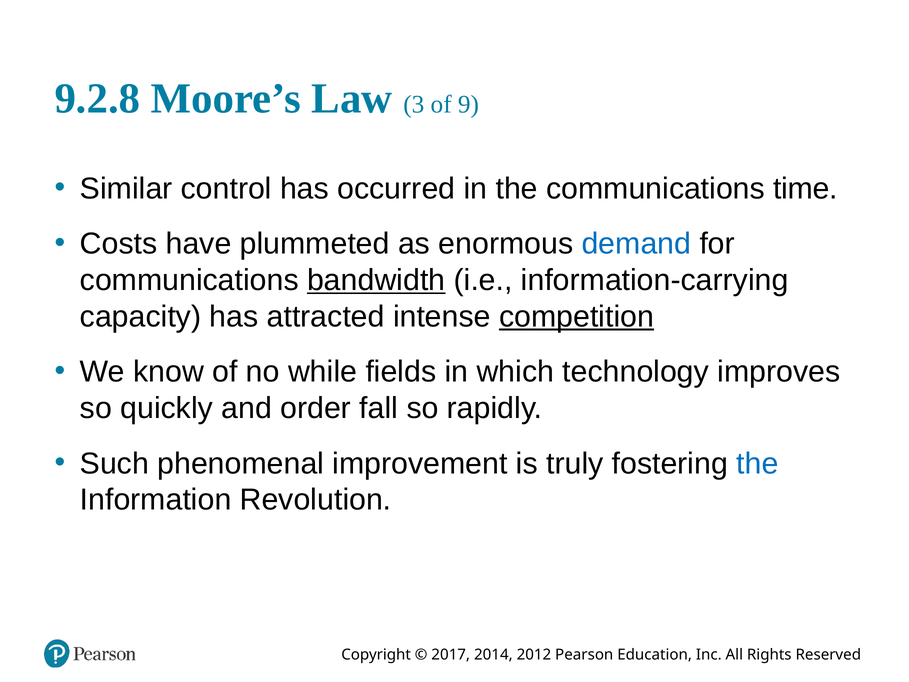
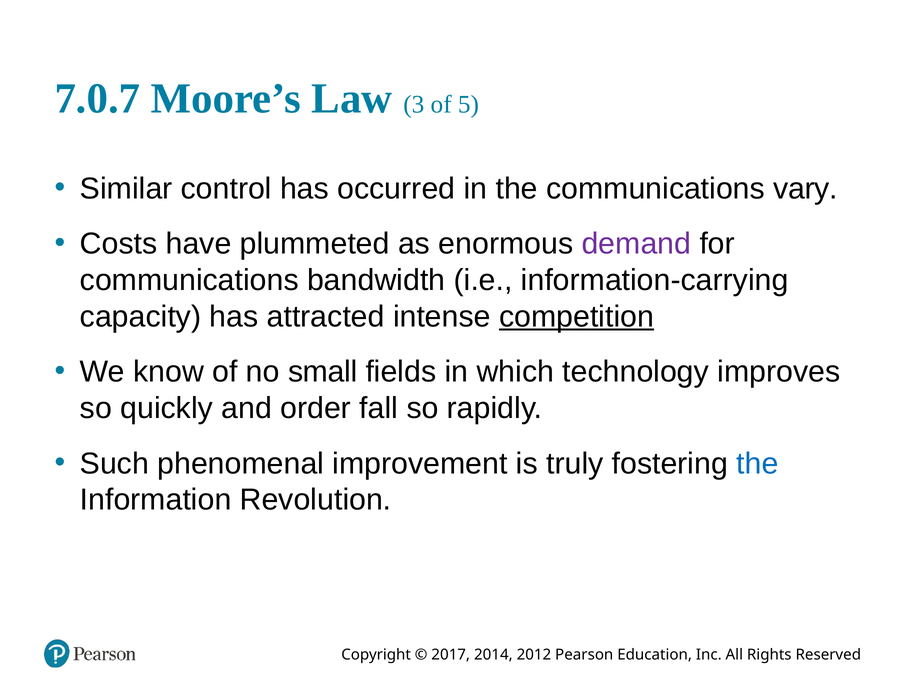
9.2.8: 9.2.8 -> 7.0.7 (97, 99)
9: 9 -> 5 (468, 104)
time: time -> vary (805, 188)
demand colour: blue -> purple (636, 244)
bandwidth underline: present -> none (376, 280)
while: while -> small (323, 372)
